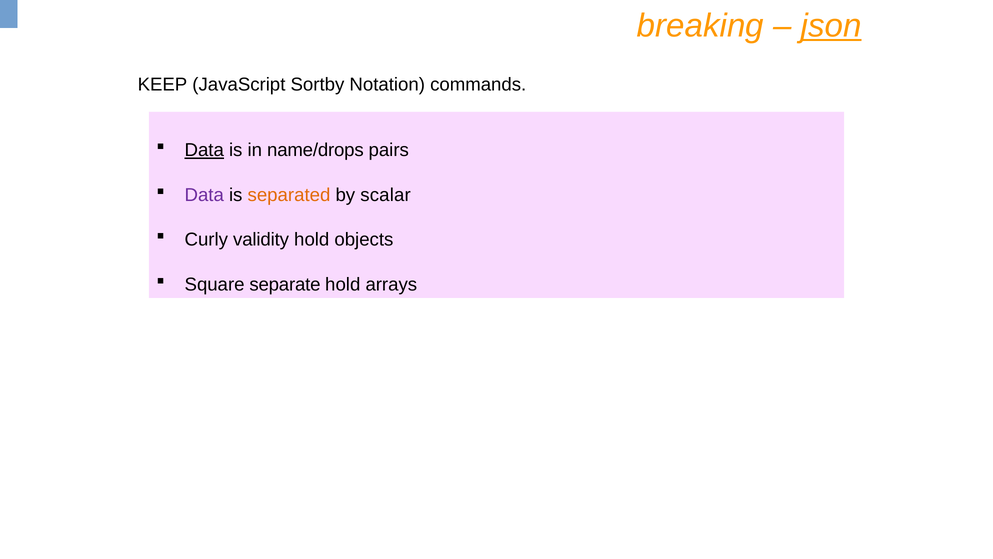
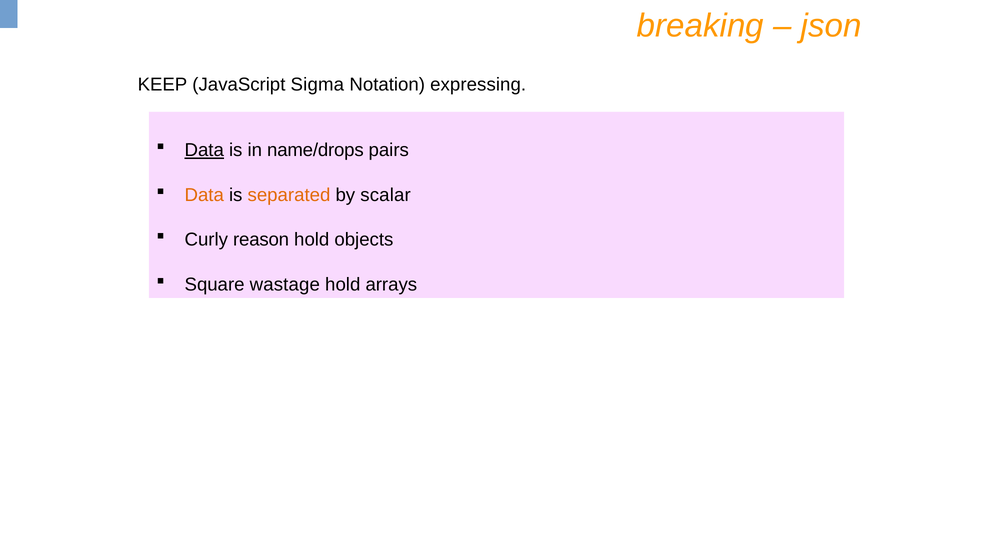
json underline: present -> none (831, 26)
Sortby: Sortby -> Sigma (317, 84)
commands: commands -> expressing (478, 84)
Data colour: purple -> orange (204, 195)
validity: validity -> reason (261, 240)
separate: separate -> wastage (285, 284)
